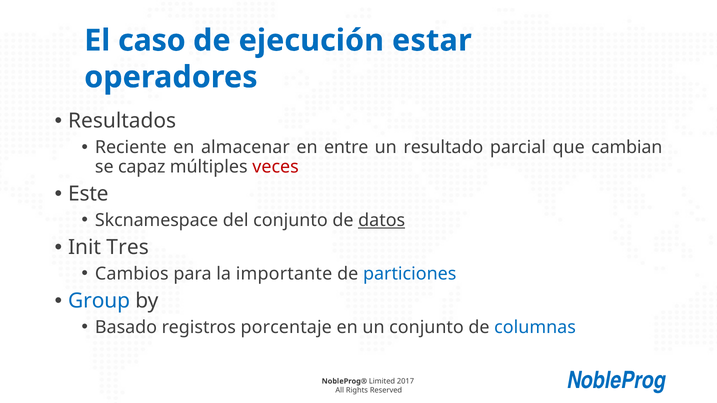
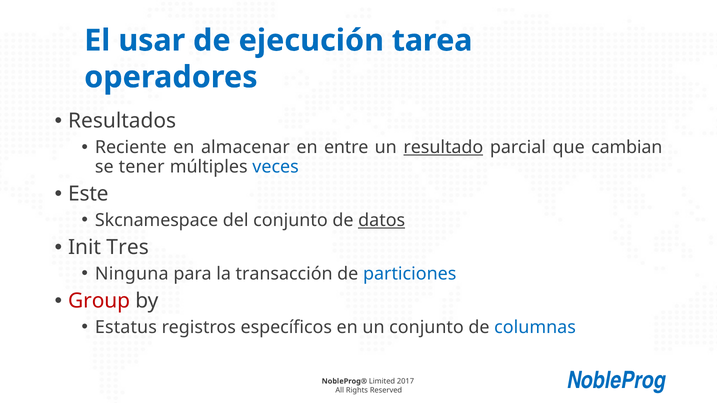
caso: caso -> usar (152, 41)
estar: estar -> tarea (432, 41)
resultado underline: none -> present (443, 148)
capaz: capaz -> tener (142, 167)
veces colour: red -> blue (276, 167)
Cambios: Cambios -> Ninguna (132, 274)
importante: importante -> transacción (284, 274)
Group colour: blue -> red (99, 301)
Basado: Basado -> Estatus (126, 328)
porcentaje: porcentaje -> específicos (286, 328)
